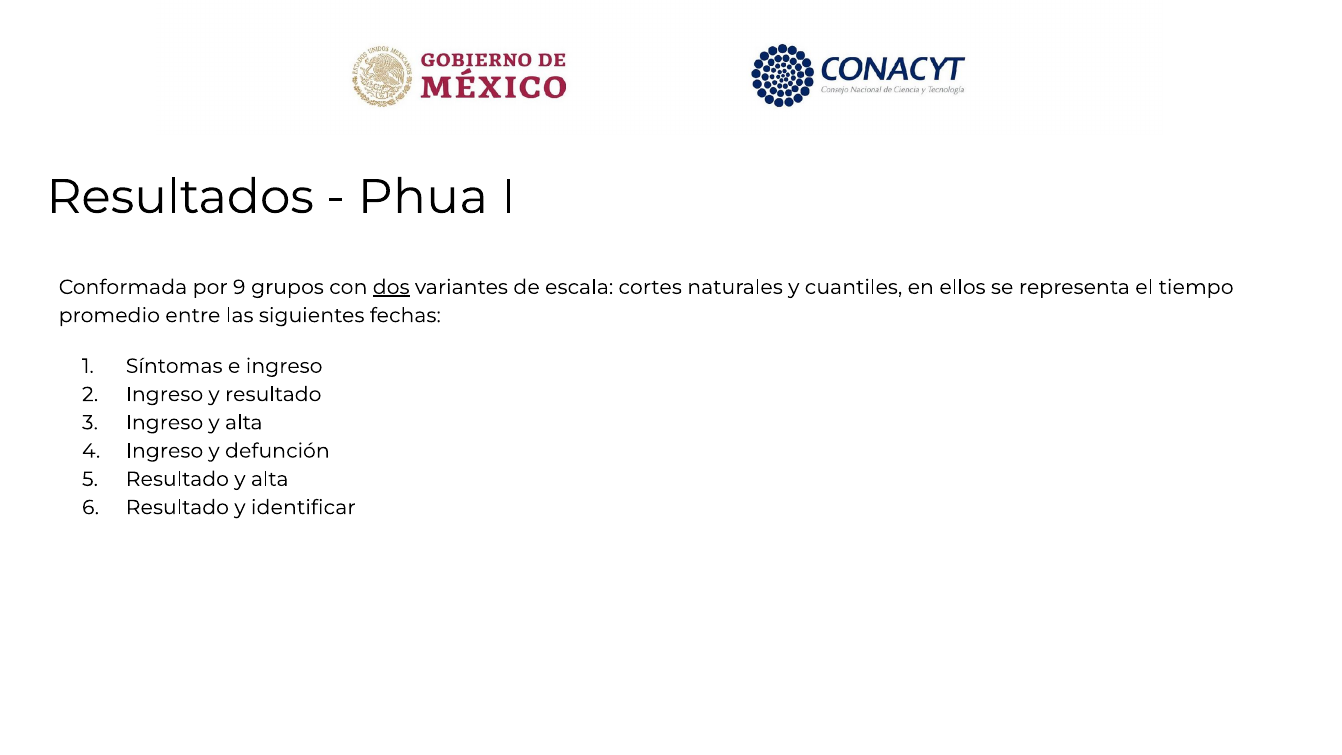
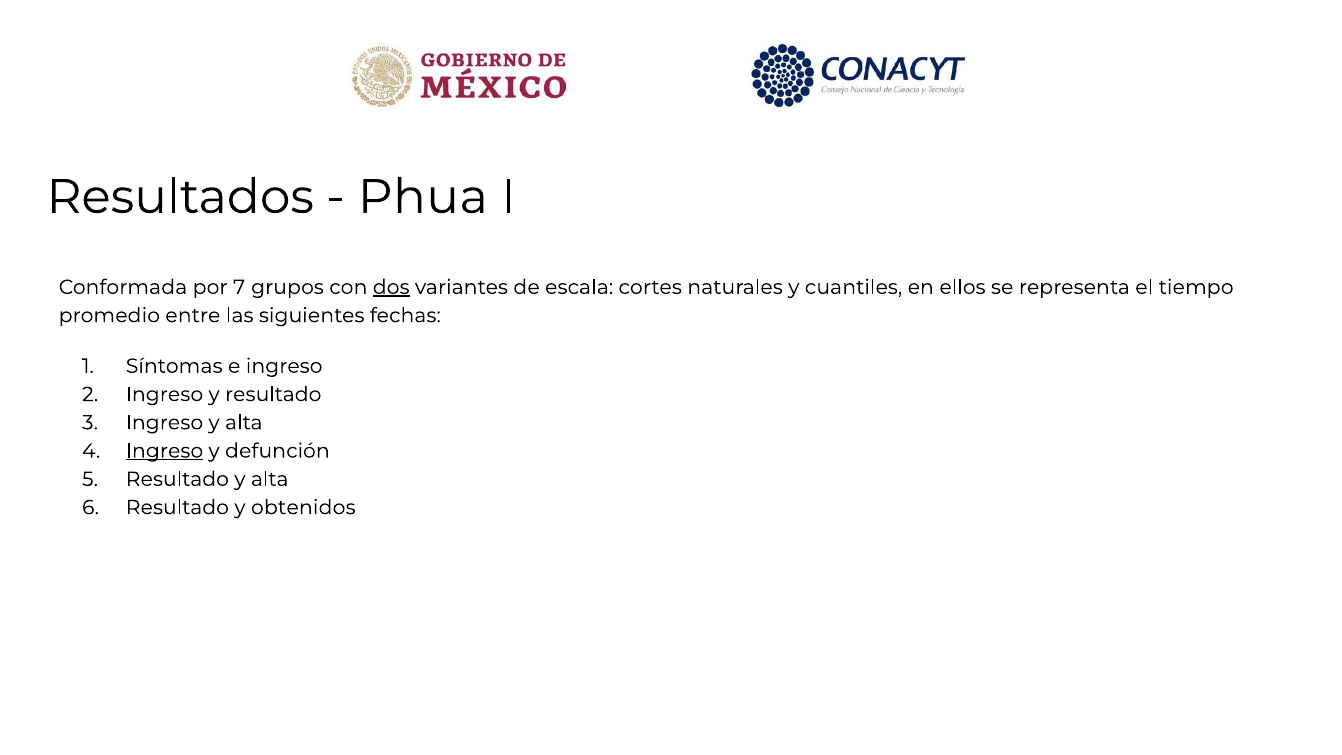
9: 9 -> 7 (239, 287)
Ingreso underline: none -> present (165, 451)
identificar: identificar -> obtenidos (303, 507)
